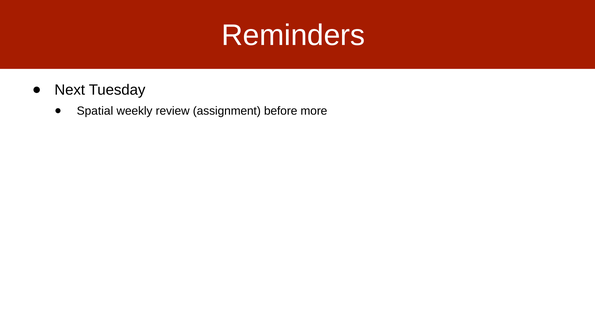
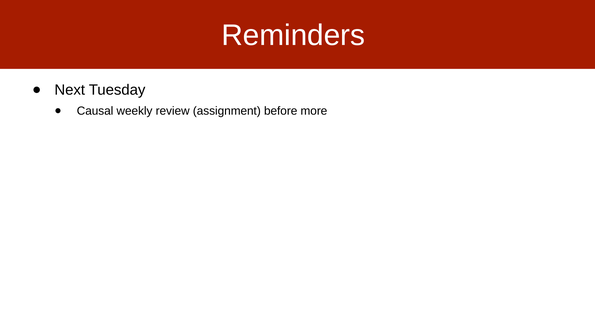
Spatial: Spatial -> Causal (95, 111)
